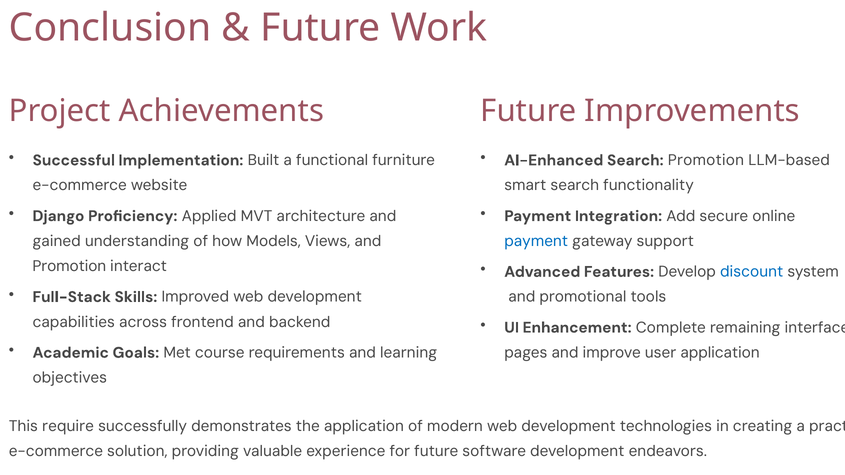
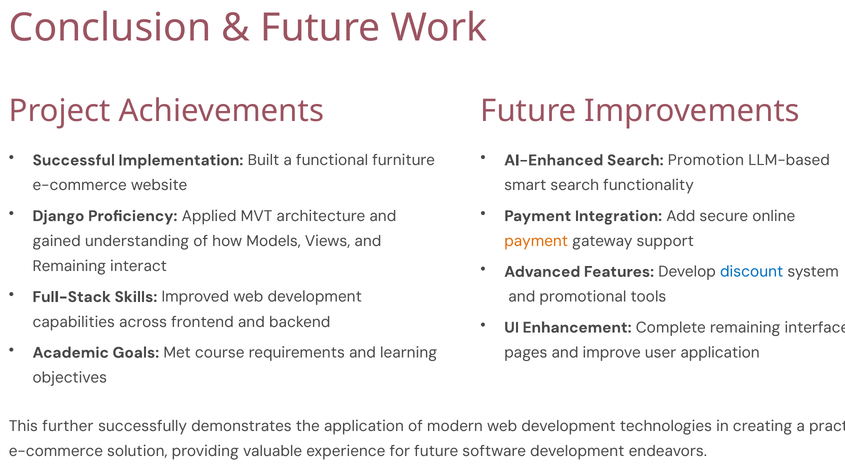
payment colour: blue -> orange (536, 241)
Promotion: Promotion -> Remaining (69, 266)
require: require -> further (68, 426)
